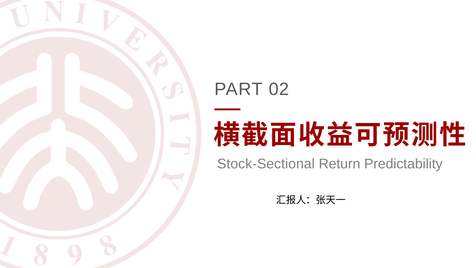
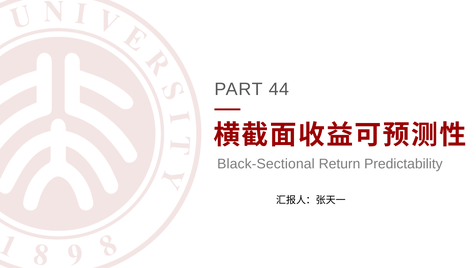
02: 02 -> 44 (279, 89)
Stock-Sectional: Stock-Sectional -> Black-Sectional (266, 164)
